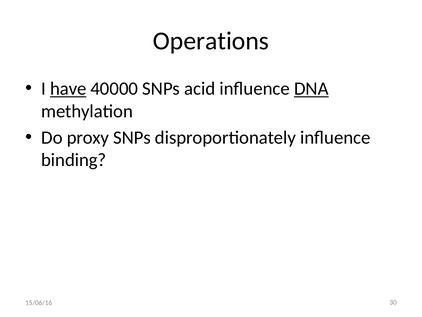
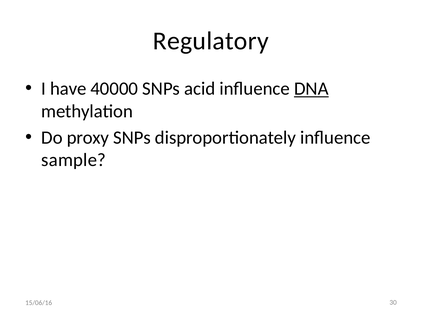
Operations: Operations -> Regulatory (211, 41)
have underline: present -> none (68, 89)
binding: binding -> sample (74, 160)
